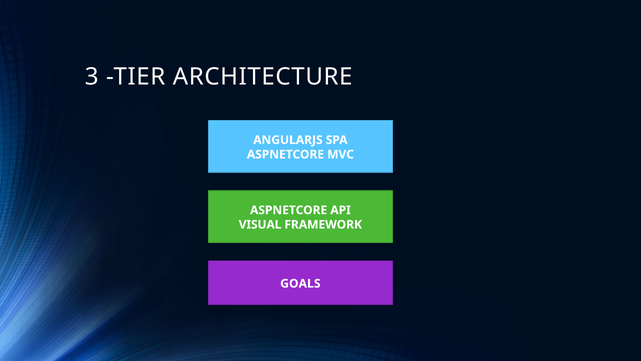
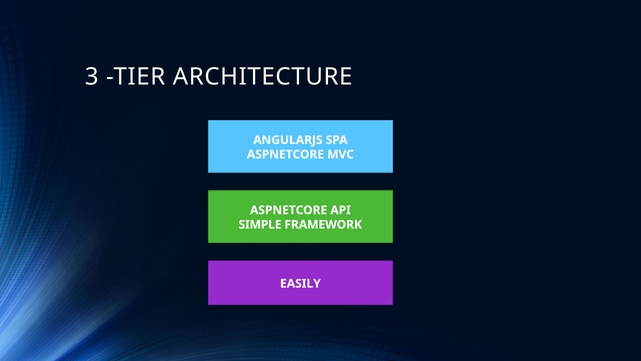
VISUAL: VISUAL -> SIMPLE (260, 224)
GOALS: GOALS -> EASILY (300, 283)
